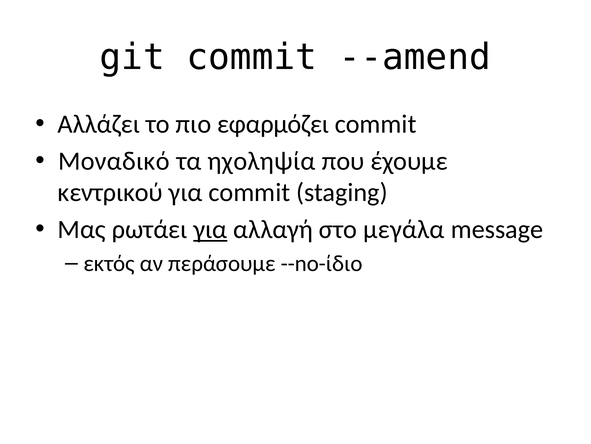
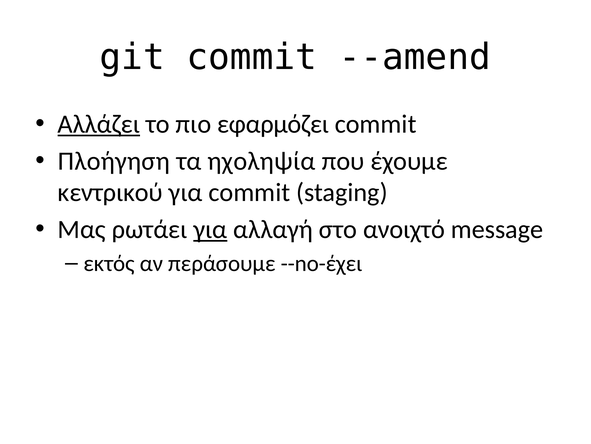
Αλλάζει underline: none -> present (99, 124)
Μοναδικό: Μοναδικό -> Πλοήγηση (114, 161)
μεγάλα: μεγάλα -> ανοιχτό (404, 229)
--no-ίδιο: --no-ίδιο -> --no-έχει (322, 263)
